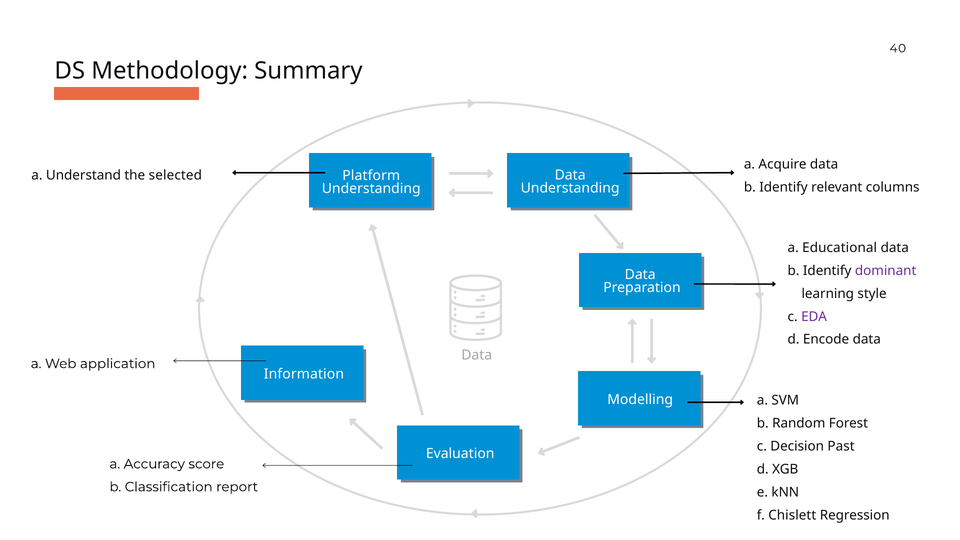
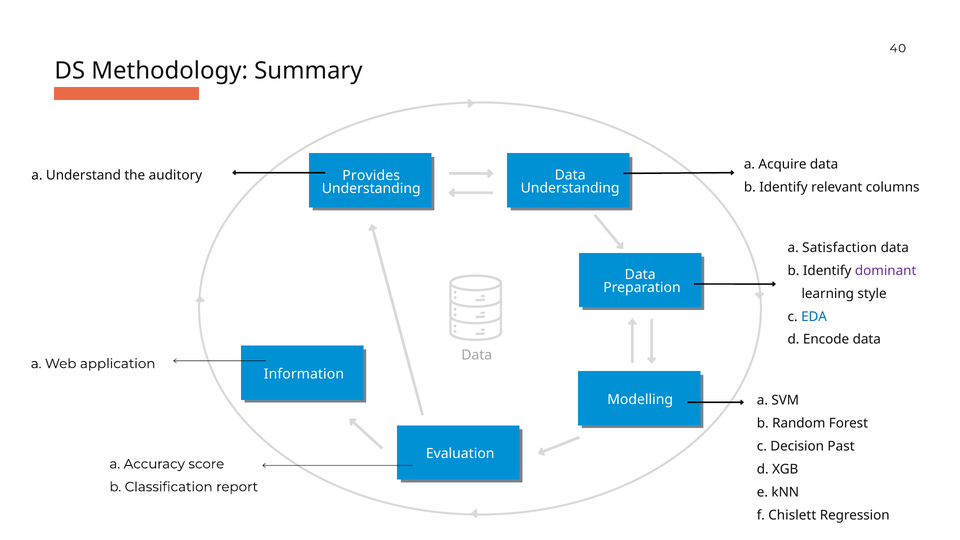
Platform: Platform -> Provides (371, 175)
selected: selected -> auditory (175, 176)
Educational: Educational -> Satisfaction (840, 248)
EDA colour: purple -> blue (814, 317)
